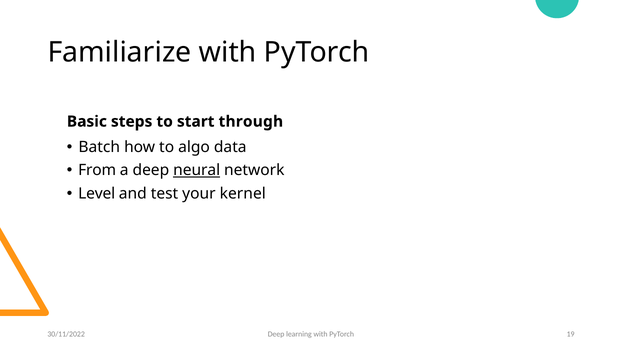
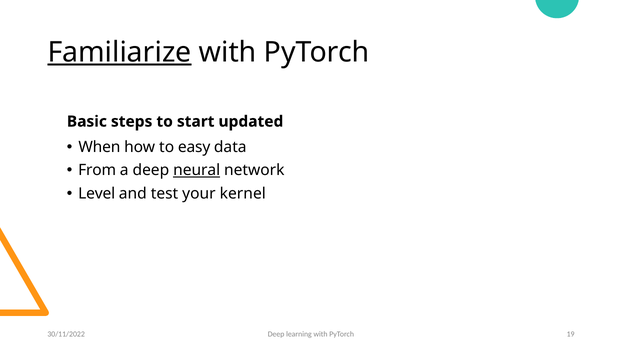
Familiarize underline: none -> present (120, 52)
through: through -> updated (251, 121)
Batch: Batch -> When (99, 147)
algo: algo -> easy (194, 147)
